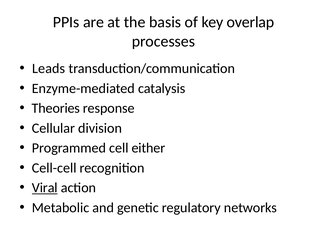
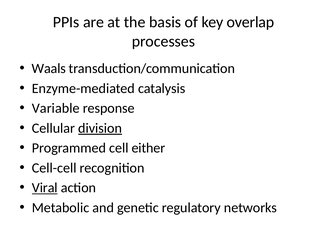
Leads: Leads -> Waals (49, 68)
Theories: Theories -> Variable (56, 108)
division underline: none -> present (100, 128)
